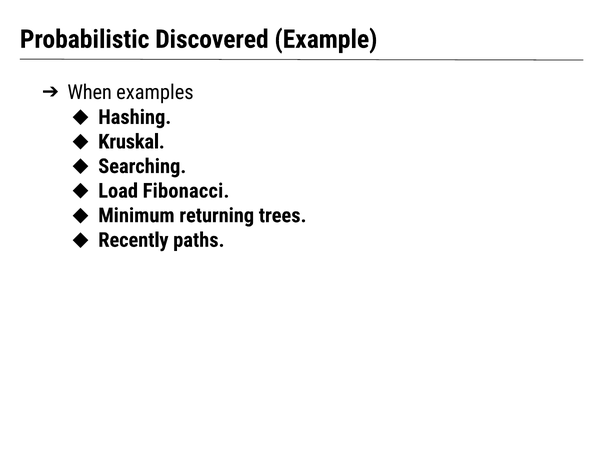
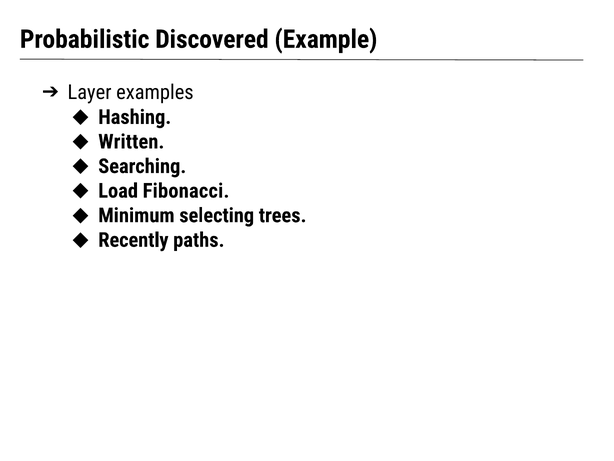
When: When -> Layer (90, 92)
Kruskal: Kruskal -> Written (131, 142)
returning: returning -> selecting (217, 215)
